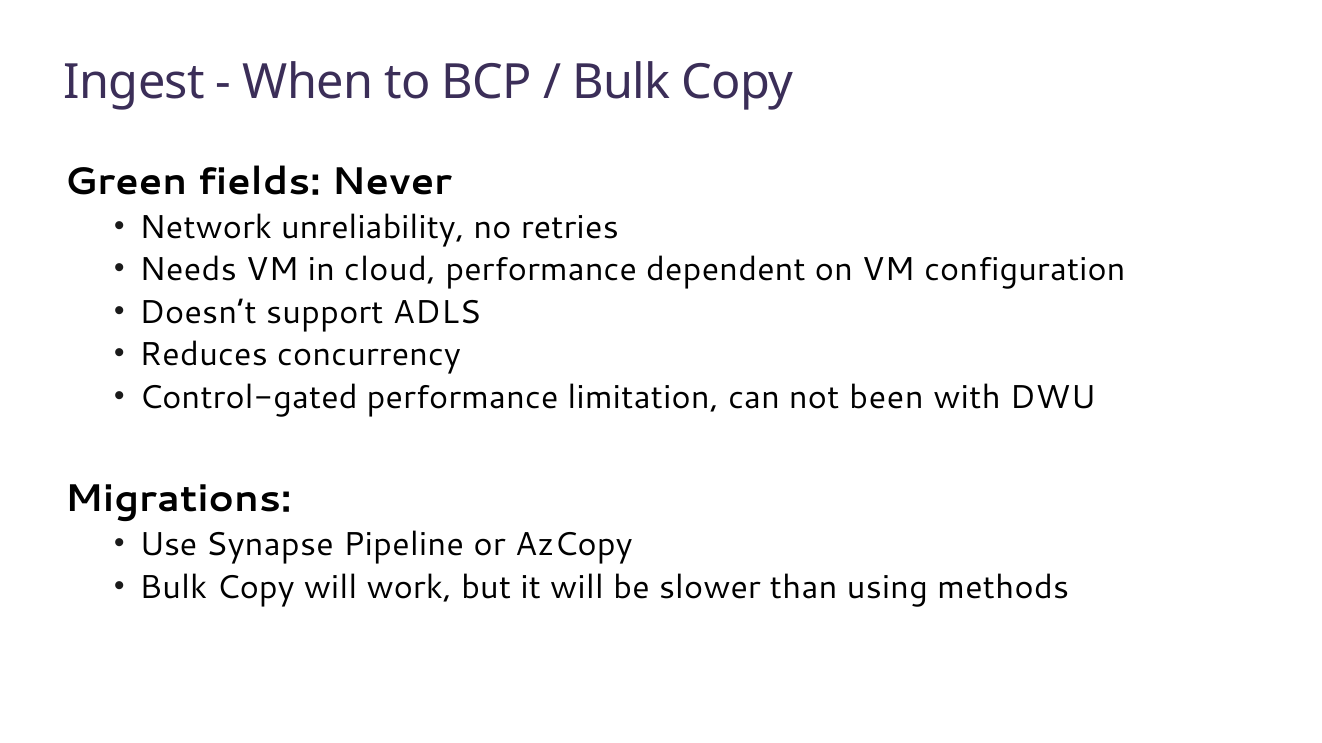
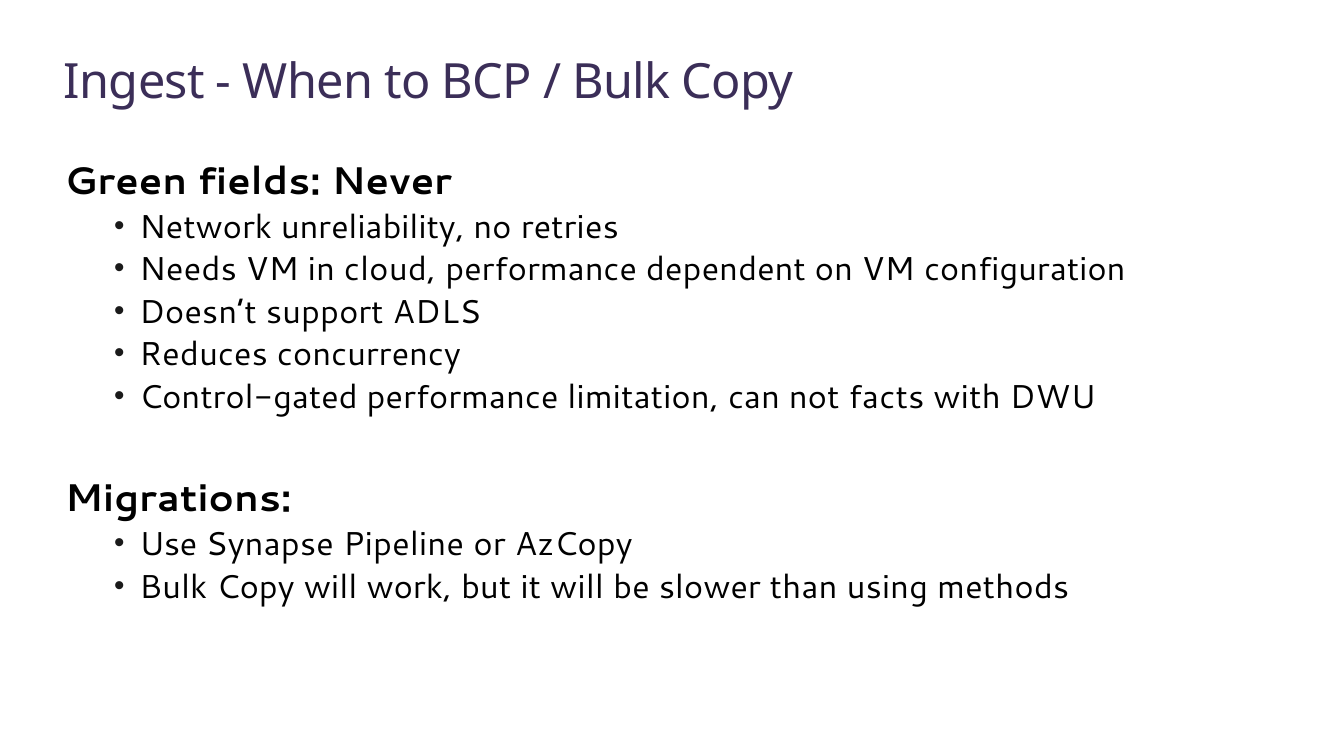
been: been -> facts (887, 398)
